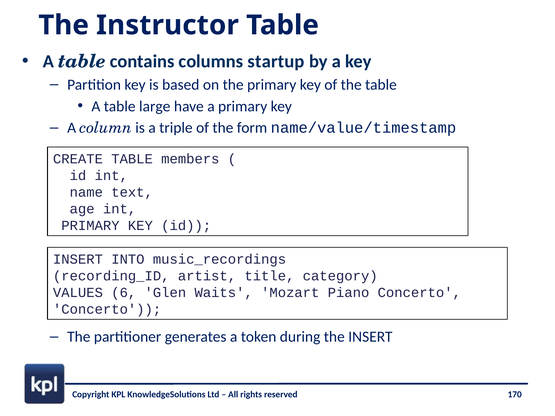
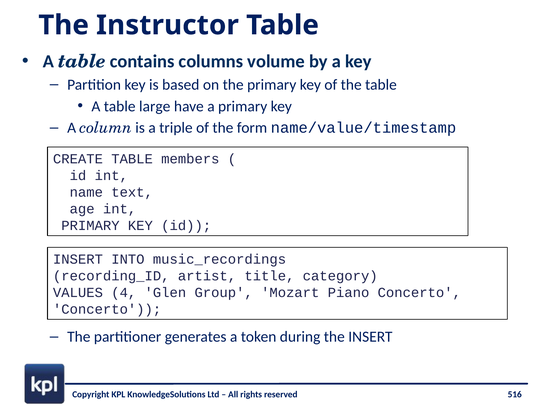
startup: startup -> volume (276, 62)
6: 6 -> 4 (124, 293)
Waits: Waits -> Group (224, 293)
170: 170 -> 516 (515, 395)
